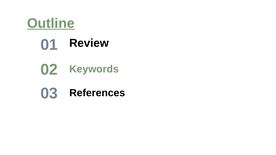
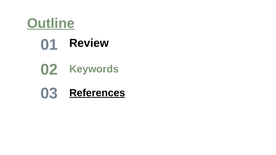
References underline: none -> present (97, 93)
